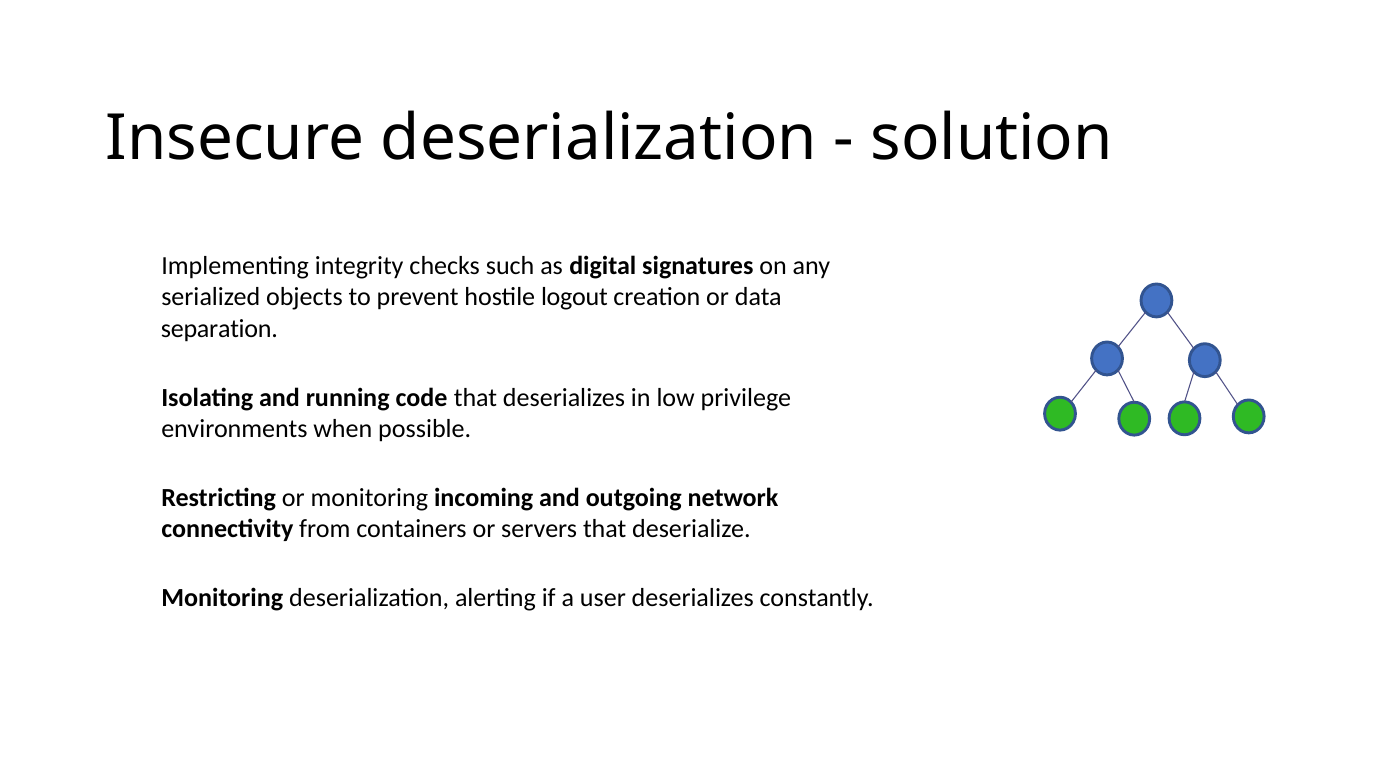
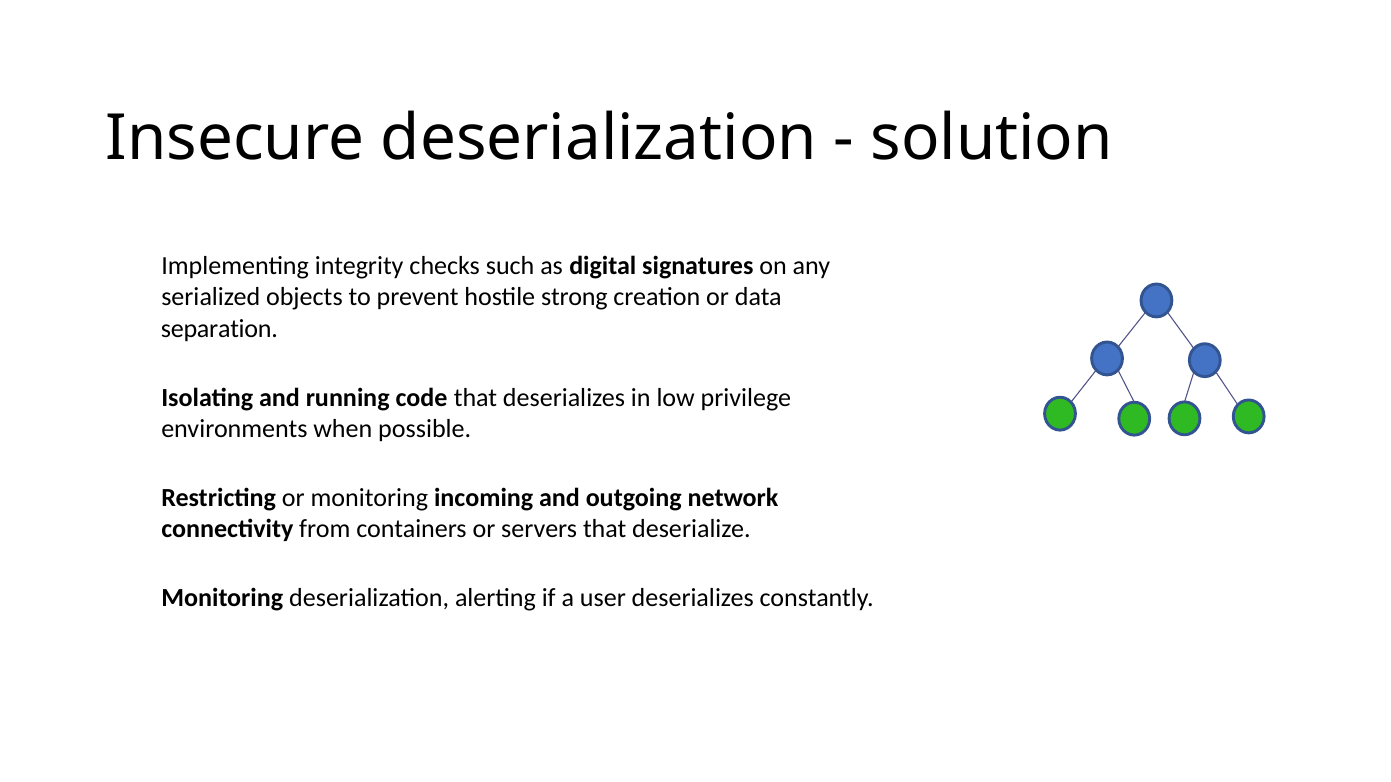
logout: logout -> strong (574, 297)
